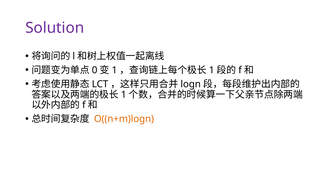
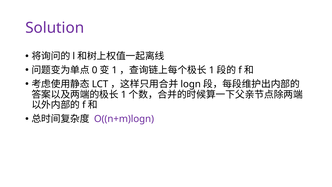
O((n+m)logn colour: orange -> purple (124, 119)
